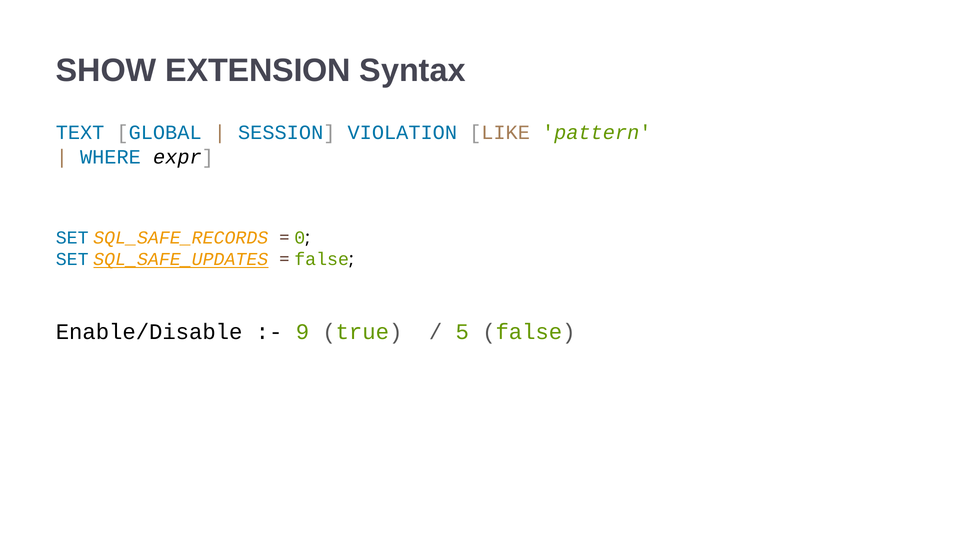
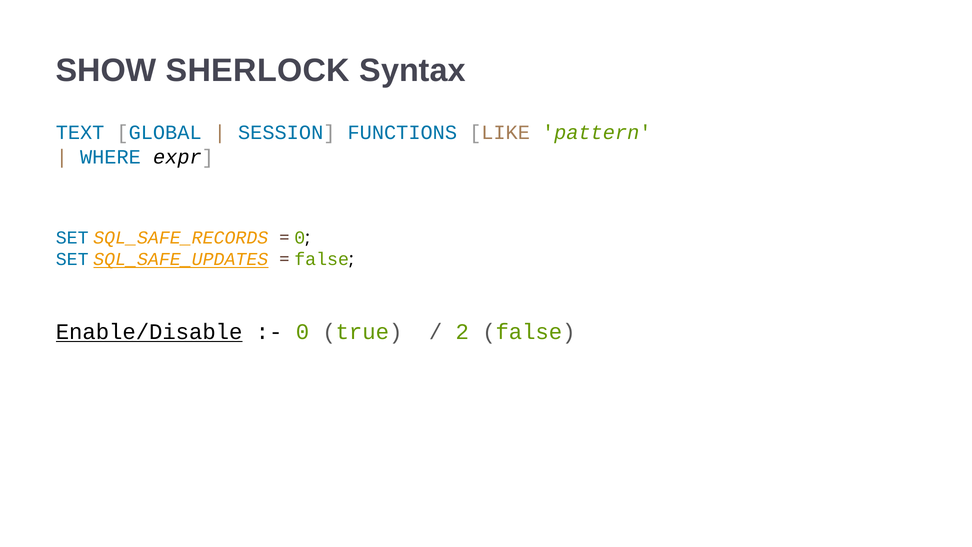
EXTENSION: EXTENSION -> SHERLOCK (258, 70)
VIOLATION: VIOLATION -> FUNCTIONS (402, 133)
Enable/Disable underline: none -> present (149, 332)
9: 9 -> 0 (303, 332)
5: 5 -> 2 (462, 332)
